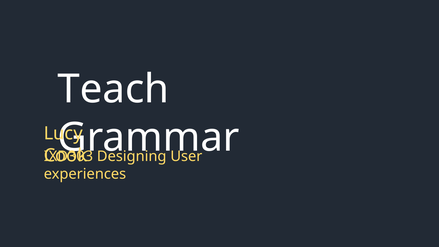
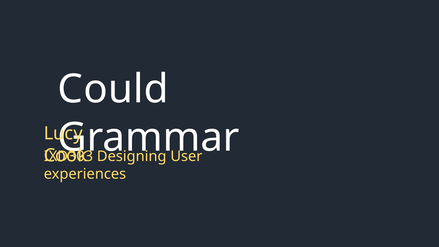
Teach: Teach -> Could (113, 89)
